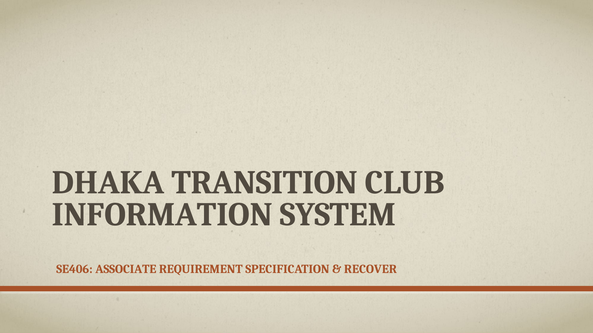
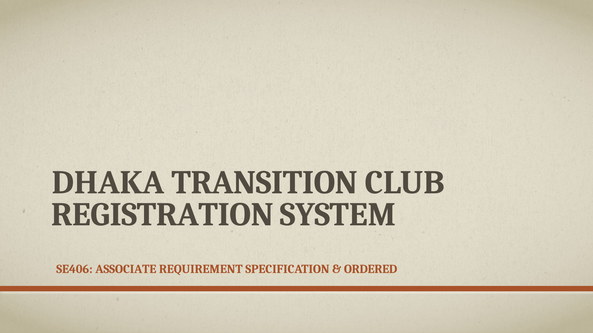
INFORMATION: INFORMATION -> REGISTRATION (162, 215)
RECOVER: RECOVER -> ORDERED (371, 270)
